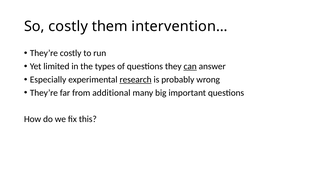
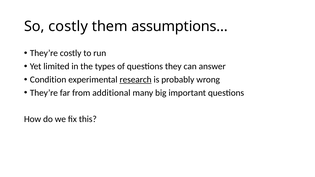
intervention…: intervention… -> assumptions… (180, 26)
can underline: present -> none (190, 66)
Especially: Especially -> Condition (48, 80)
